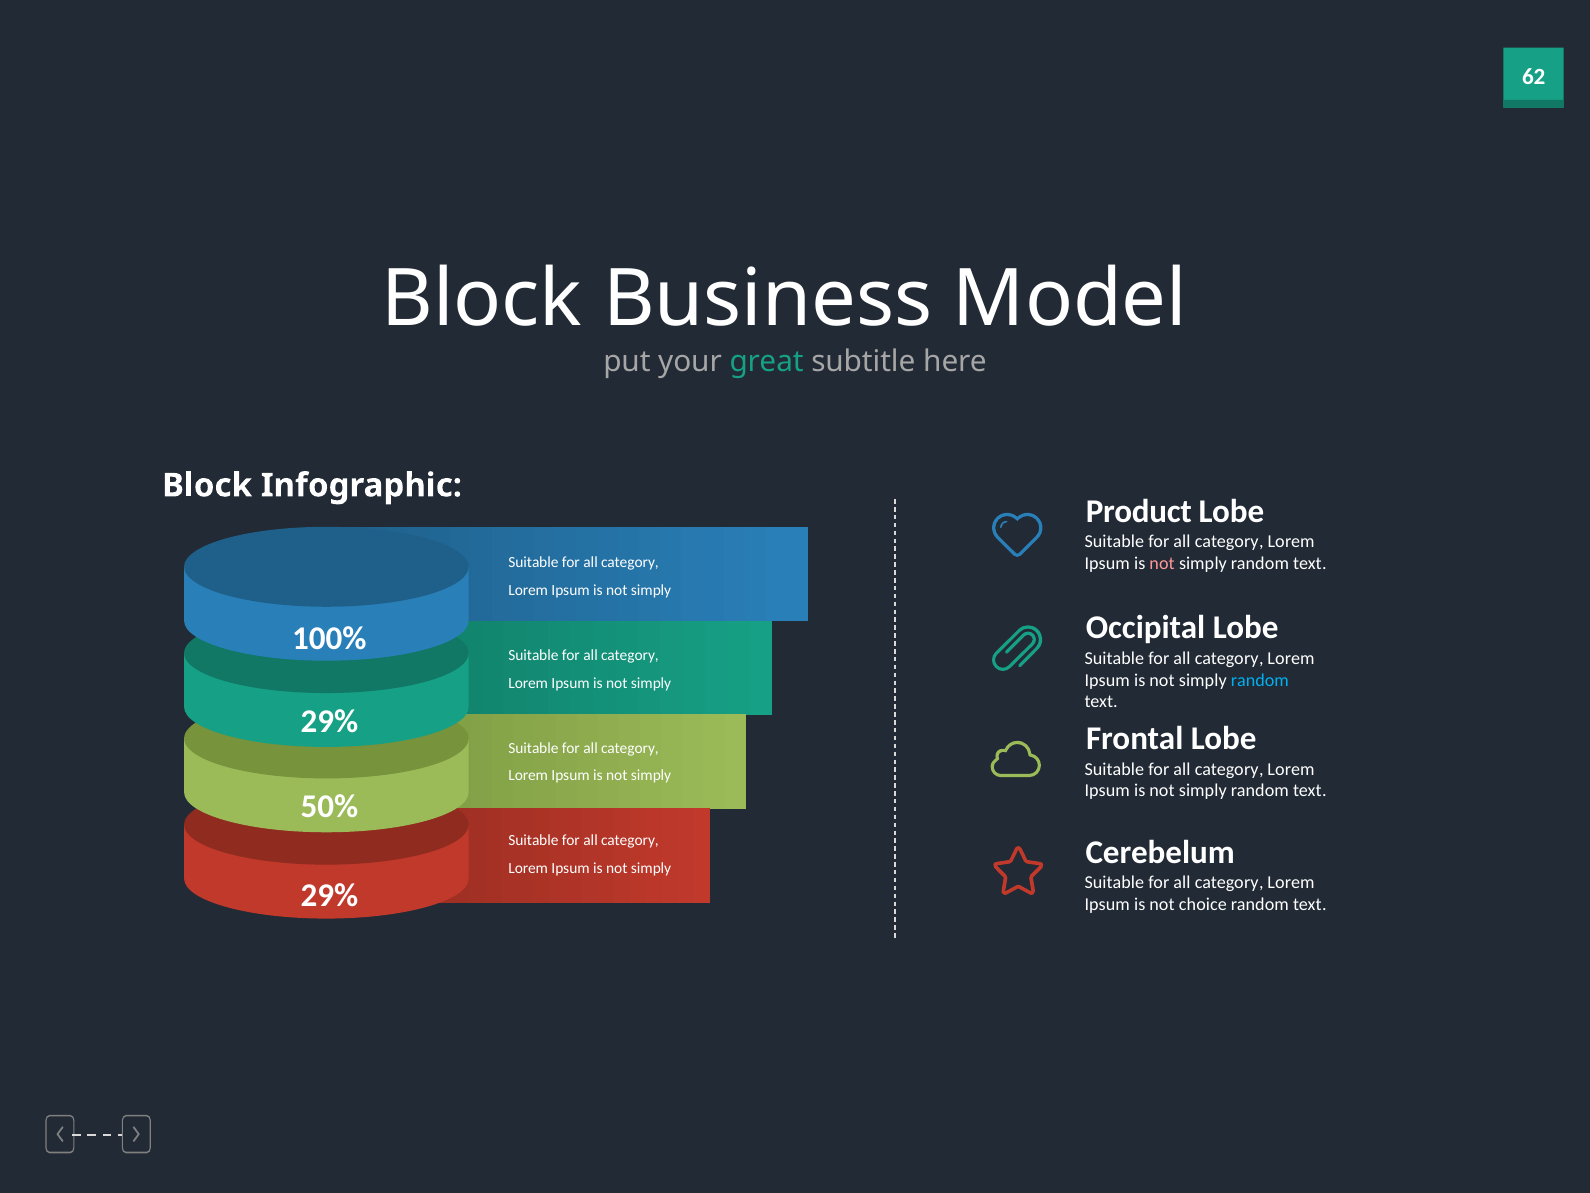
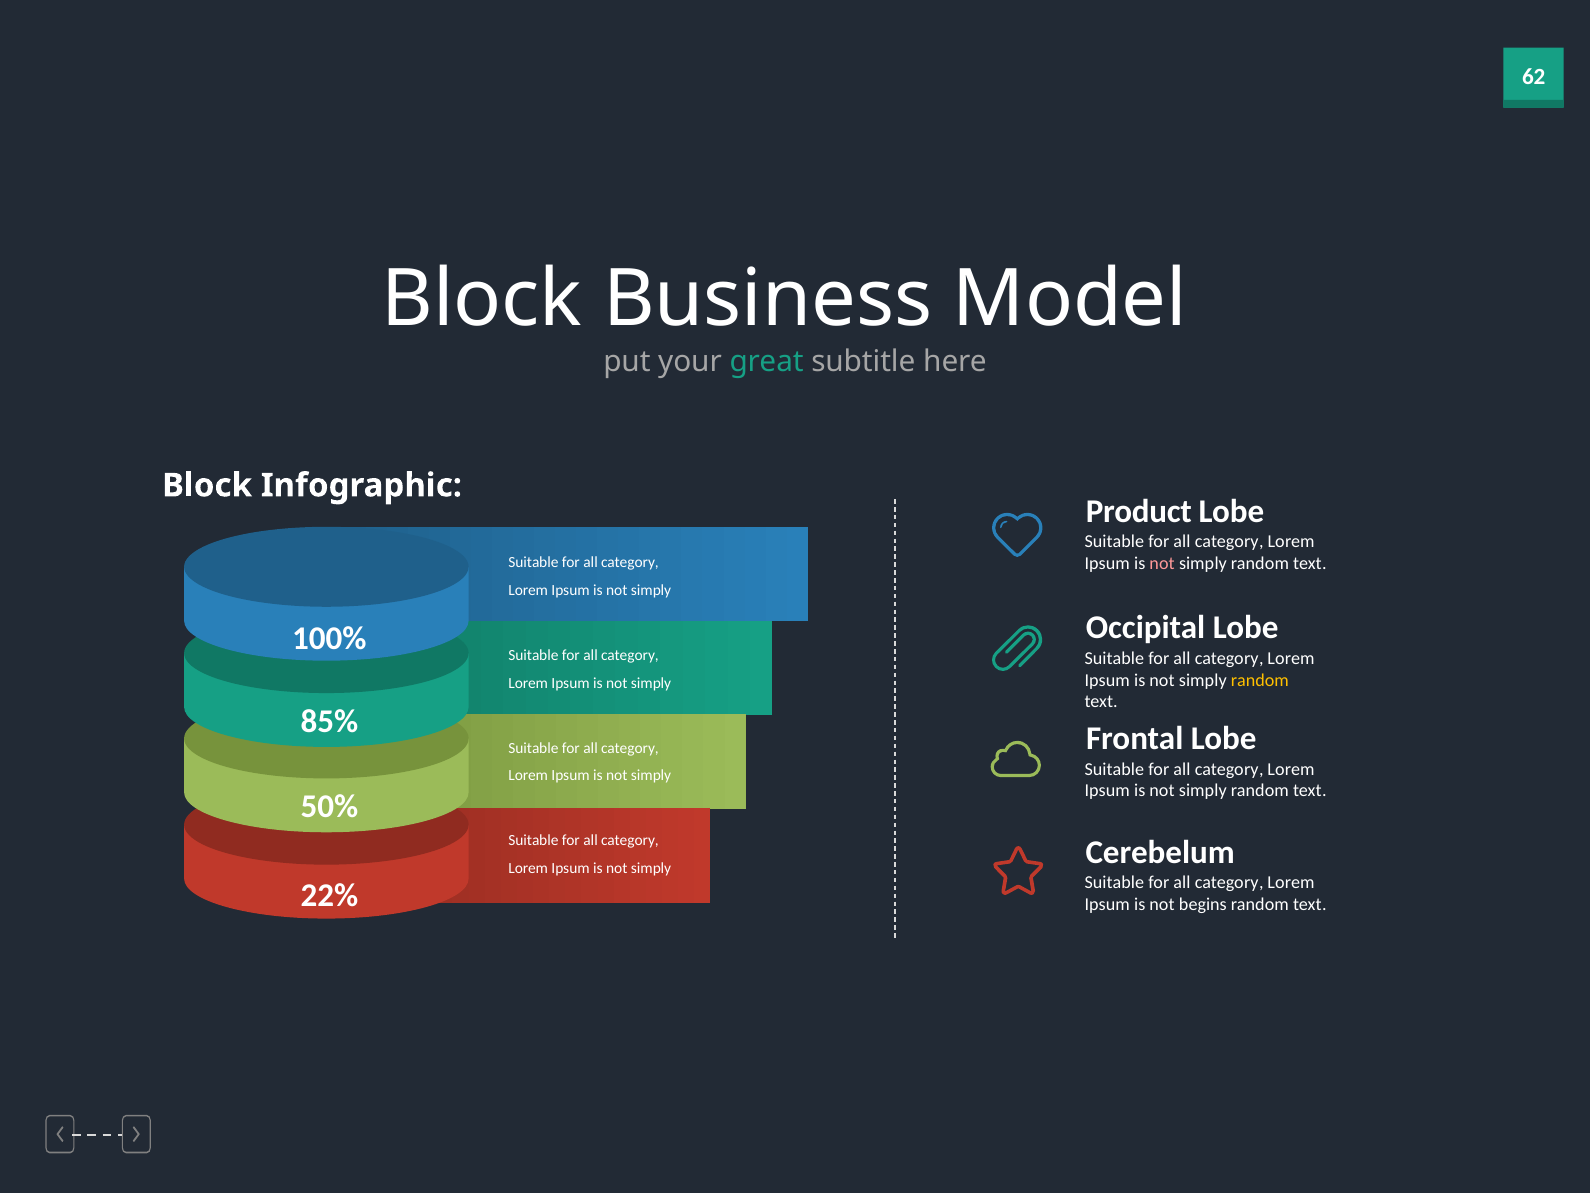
random colour: light blue -> yellow (1260, 680)
29%: 29% -> 85% (329, 721)
29%: 29% -> 22% (329, 895)
choice: choice -> begins (1203, 904)
